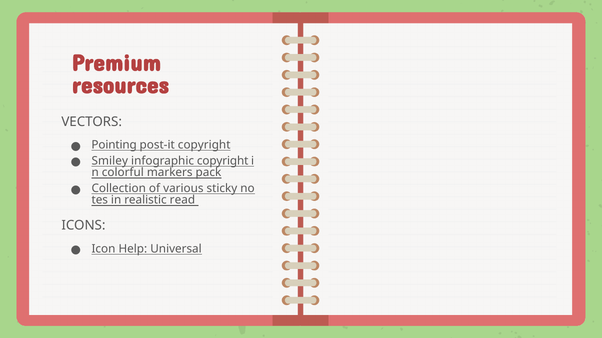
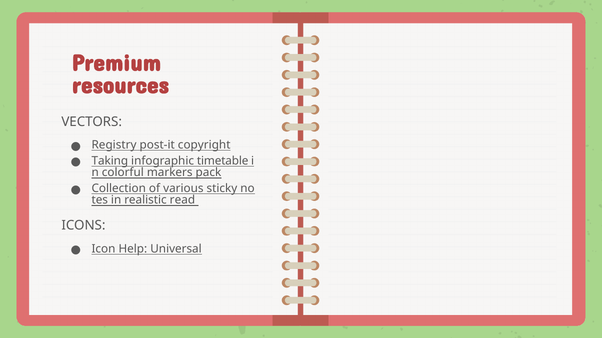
Pointing: Pointing -> Registry (114, 145)
Smiley: Smiley -> Taking (110, 161)
infographic copyright: copyright -> timetable (223, 161)
